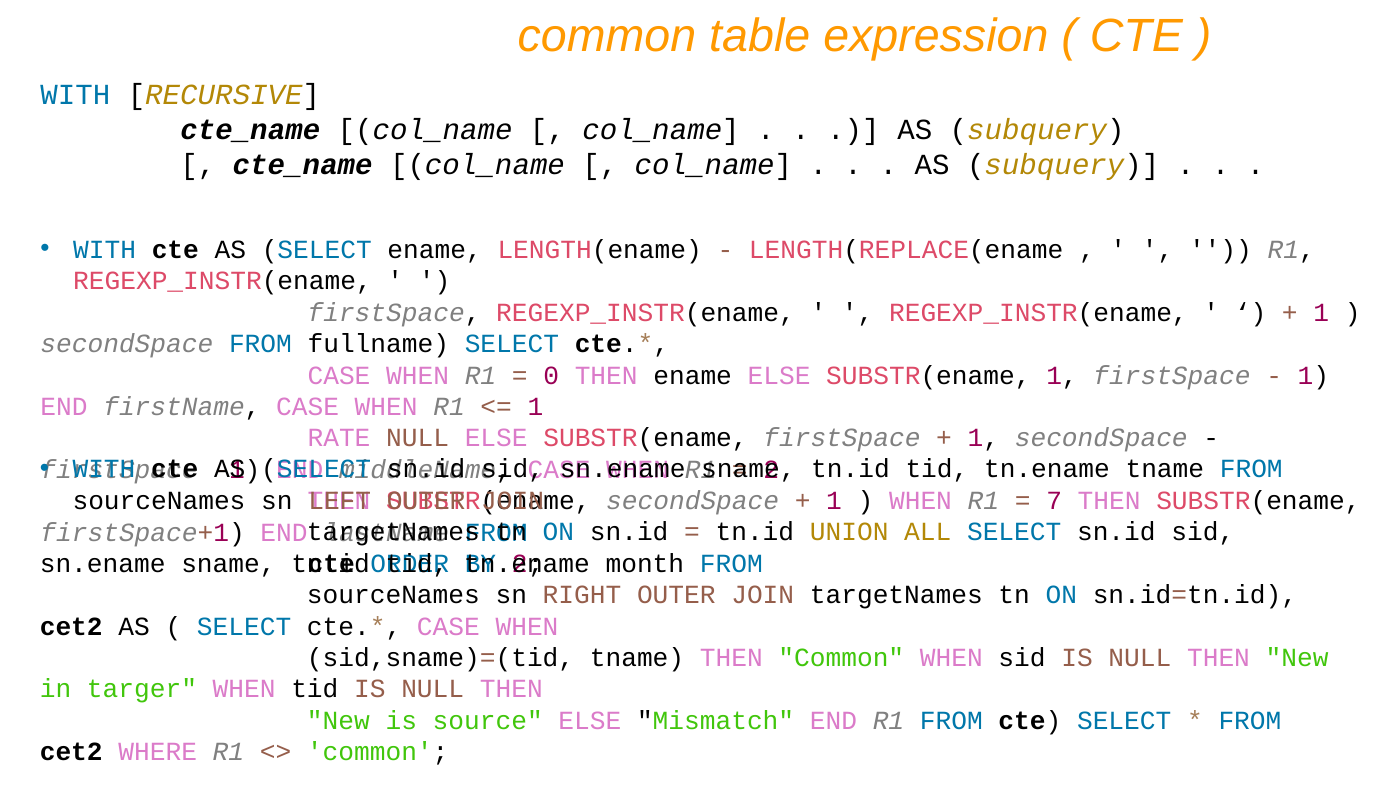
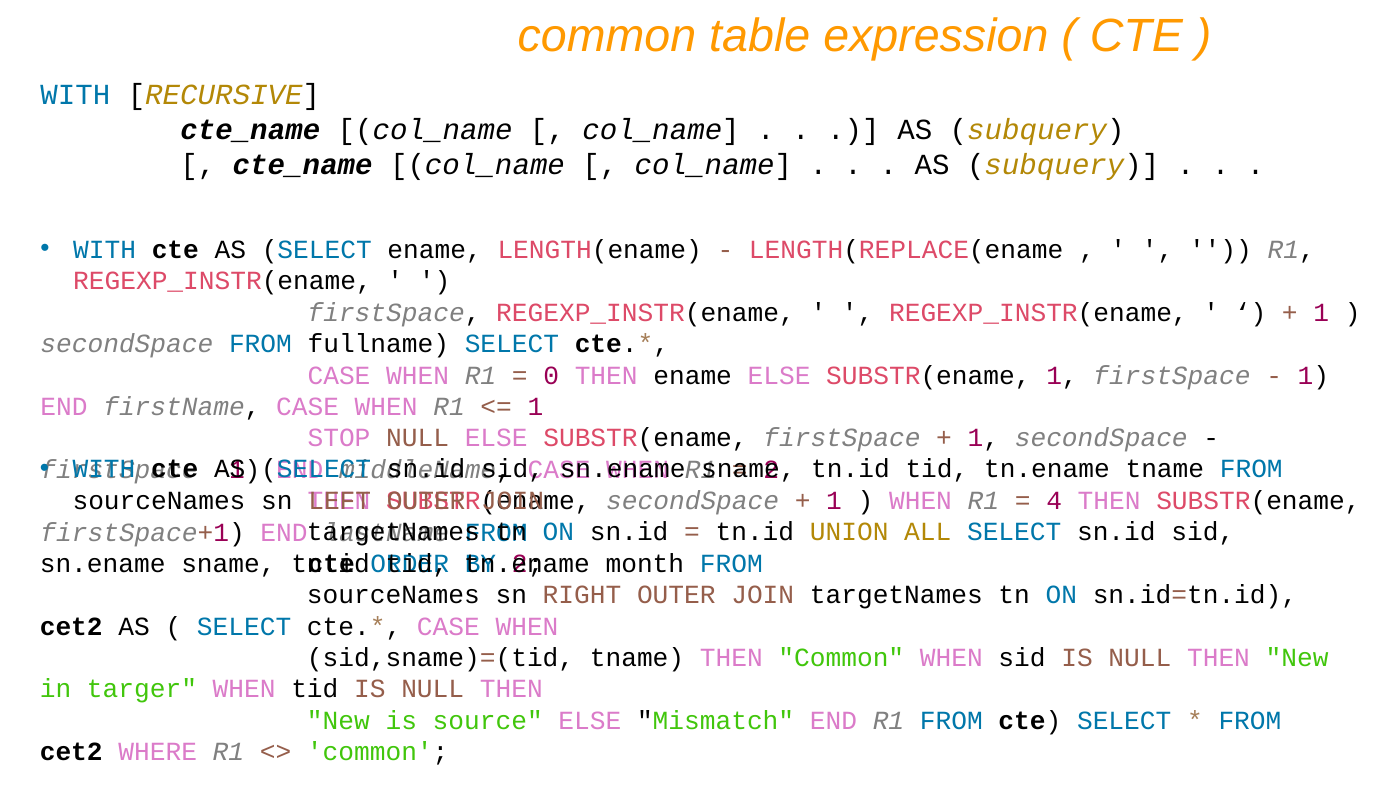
RATE: RATE -> STOP (339, 438)
7: 7 -> 4 (1054, 501)
